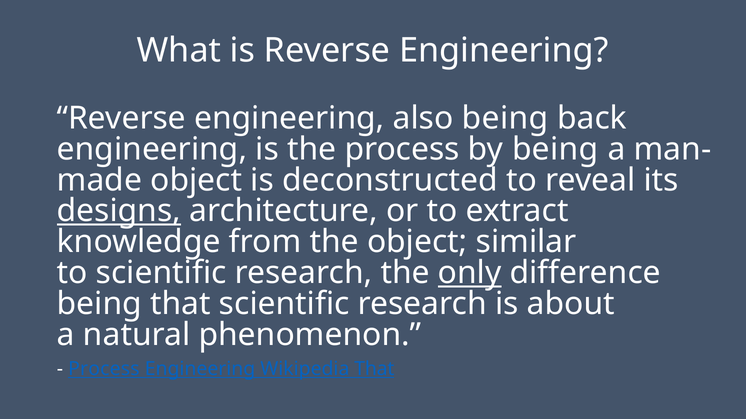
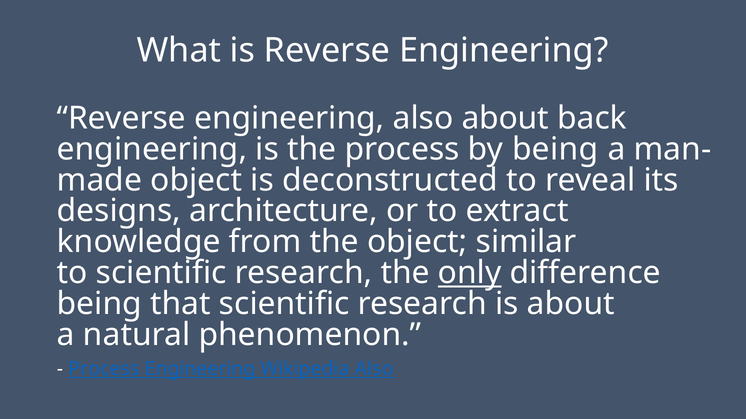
also being: being -> about (505, 118)
designs underline: present -> none (119, 211)
Wikipedia That: That -> Also (374, 369)
